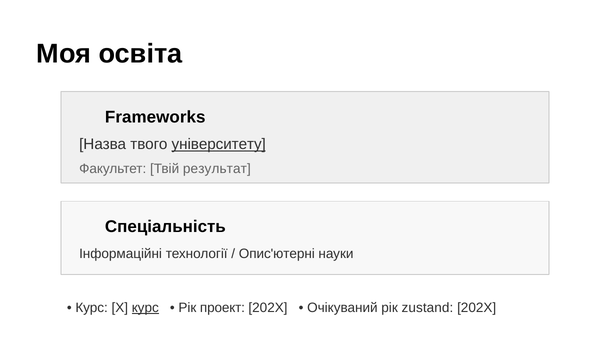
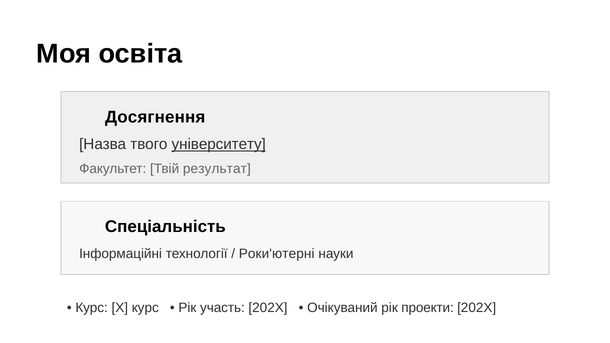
Frameworks: Frameworks -> Досягнення (155, 117)
Опис'ютерні: Опис'ютерні -> Роки'ютерні (277, 254)
курс underline: present -> none (145, 308)
проект: проект -> участь (222, 308)
zustand: zustand -> проекти (428, 308)
